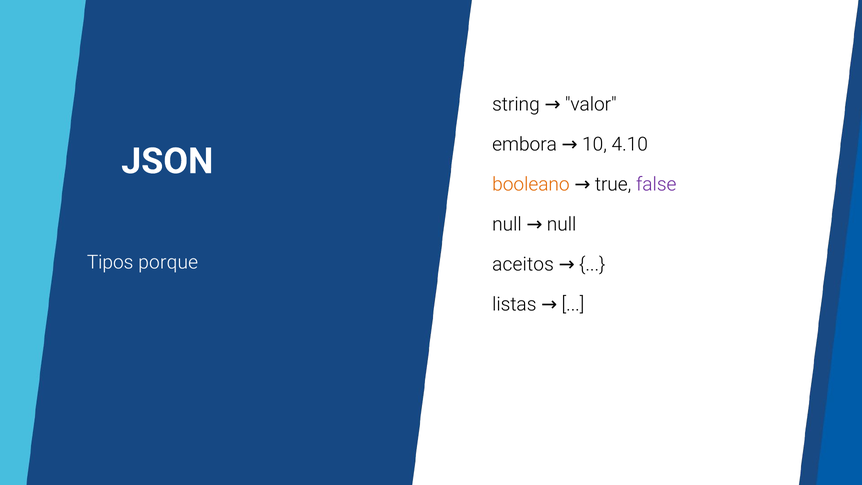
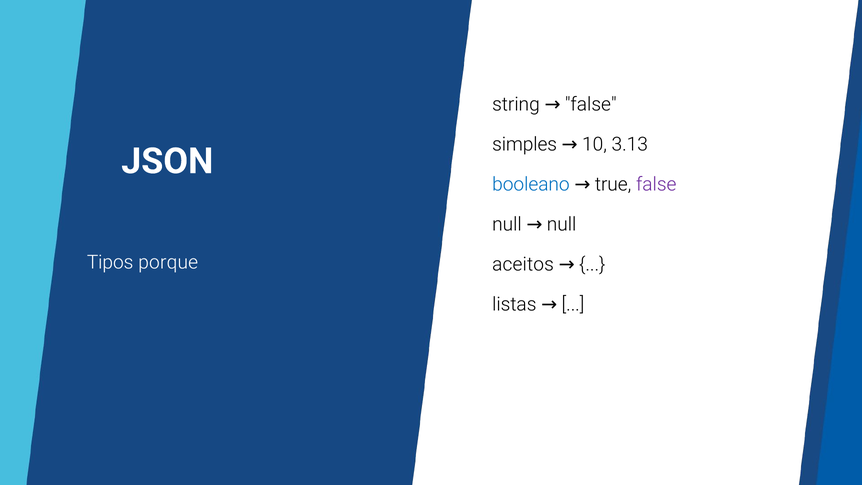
string valor: valor -> false (591, 105)
embora: embora -> simples (525, 145)
4.10: 4.10 -> 3.13 (630, 145)
booleano colour: orange -> blue (531, 184)
